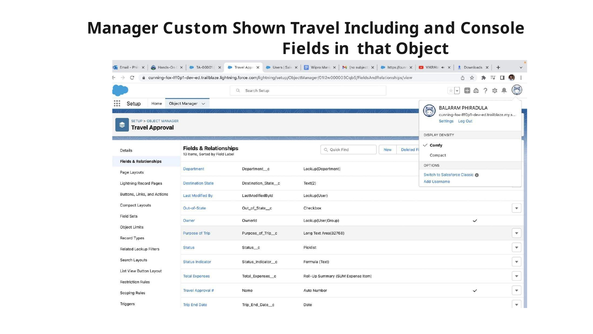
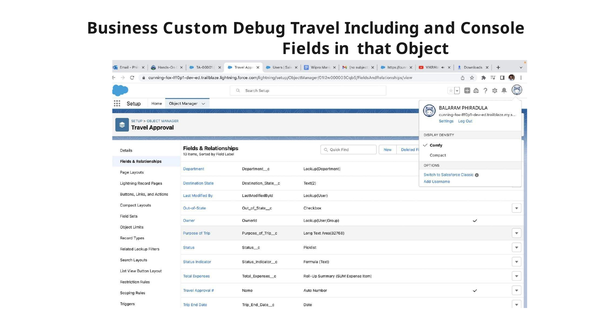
Manager: Manager -> Business (122, 28)
Shown: Shown -> Debug (259, 28)
